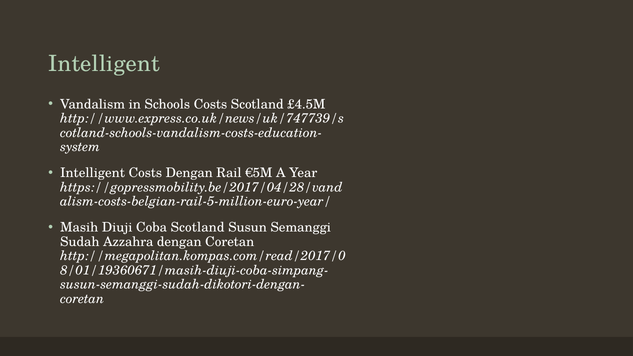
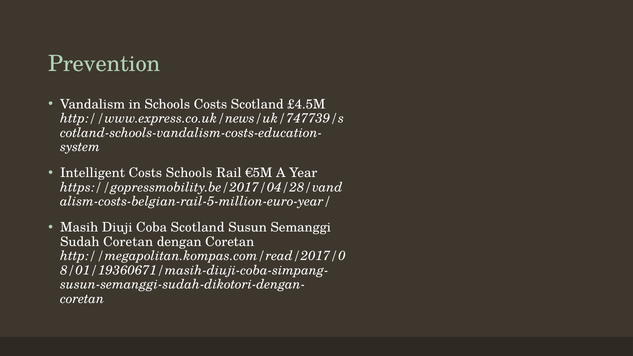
Intelligent: Intelligent -> Prevention (104, 64)
Costs Dengan: Dengan -> Schools (189, 173)
Sudah Azzahra: Azzahra -> Coretan (128, 242)
